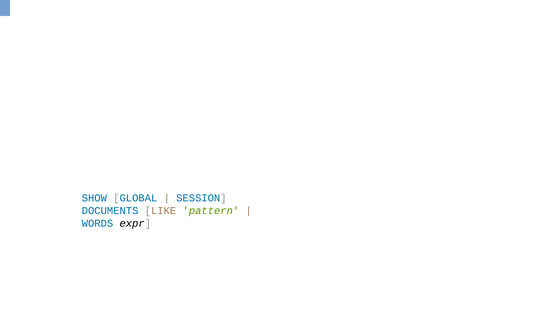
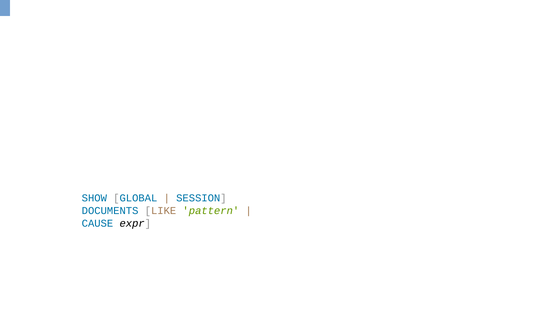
WORDS: WORDS -> CAUSE (97, 223)
